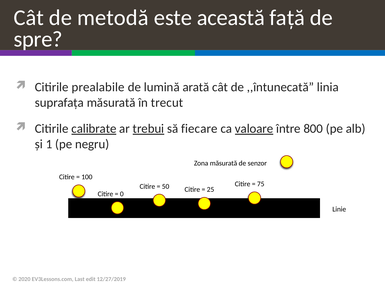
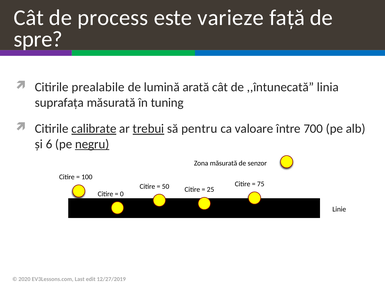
metodă: metodă -> process (113, 18)
această: această -> varieze (231, 18)
trecut: trecut -> tuning (167, 103)
fiecare: fiecare -> pentru (199, 129)
valoare underline: present -> none (254, 129)
800: 800 -> 700 (313, 129)
1: 1 -> 6 (49, 144)
negru underline: none -> present (92, 144)
